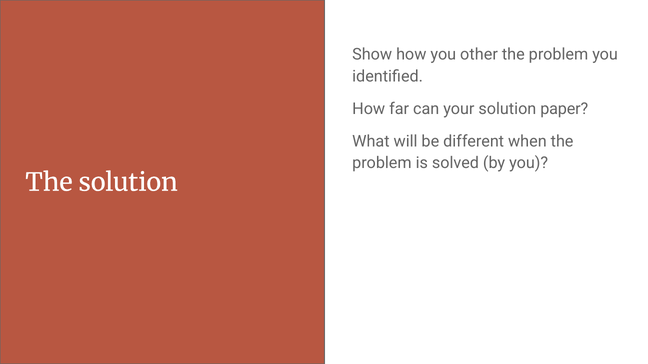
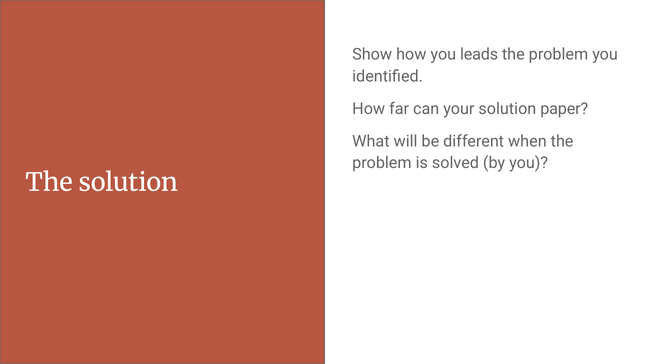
other: other -> leads (479, 54)
